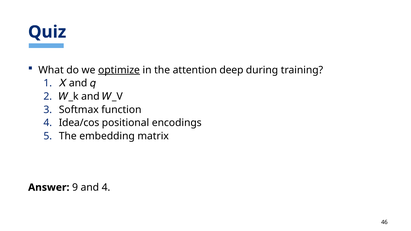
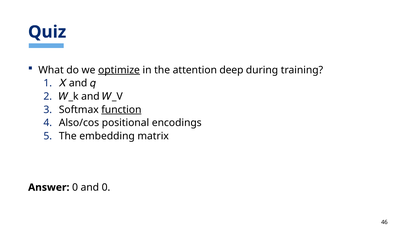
function underline: none -> present (121, 110)
Idea/cos: Idea/cos -> Also/cos (79, 123)
Answer 9: 9 -> 0 (75, 188)
and 4: 4 -> 0 (106, 188)
